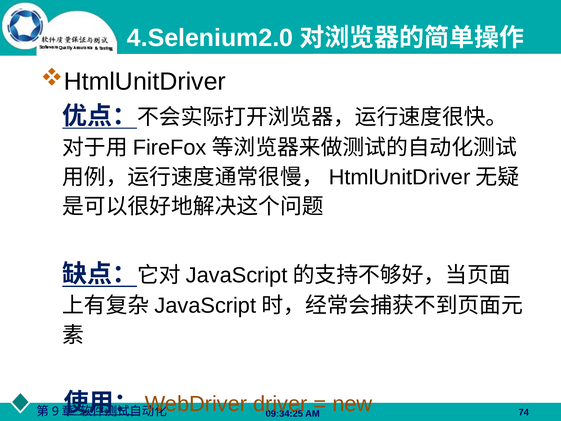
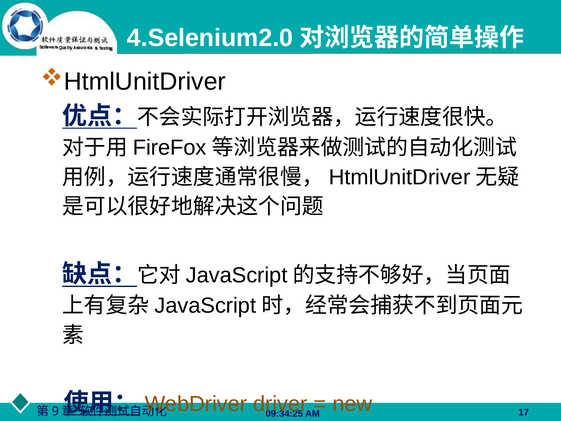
74: 74 -> 17 (524, 412)
